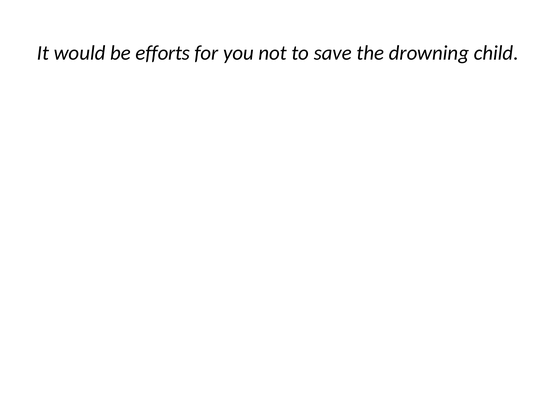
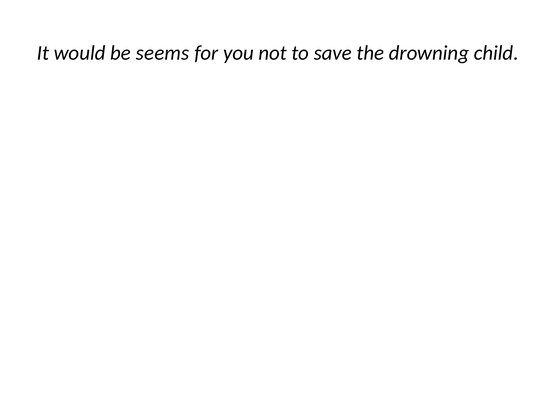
efforts: efforts -> seems (163, 53)
